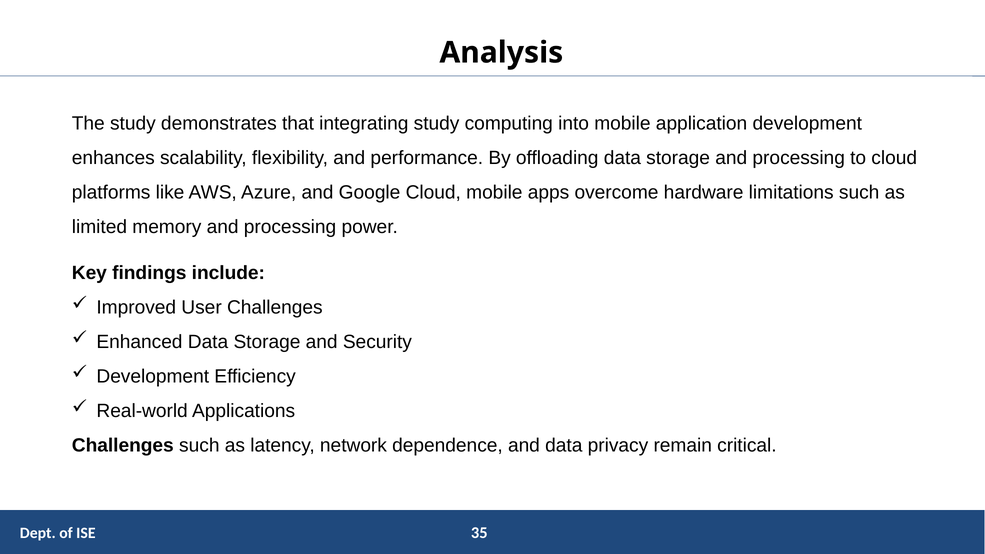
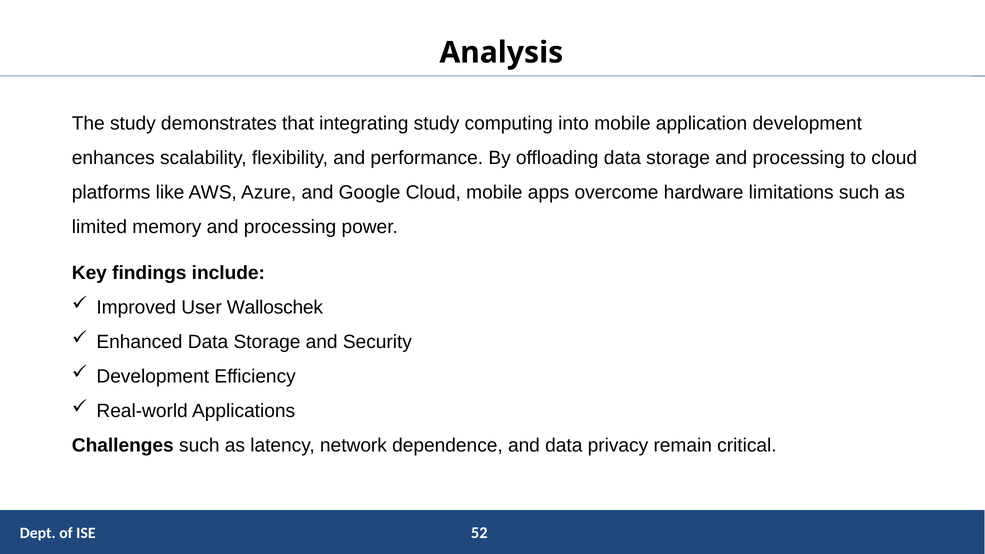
User Challenges: Challenges -> Walloschek (275, 308)
35: 35 -> 52 (479, 533)
